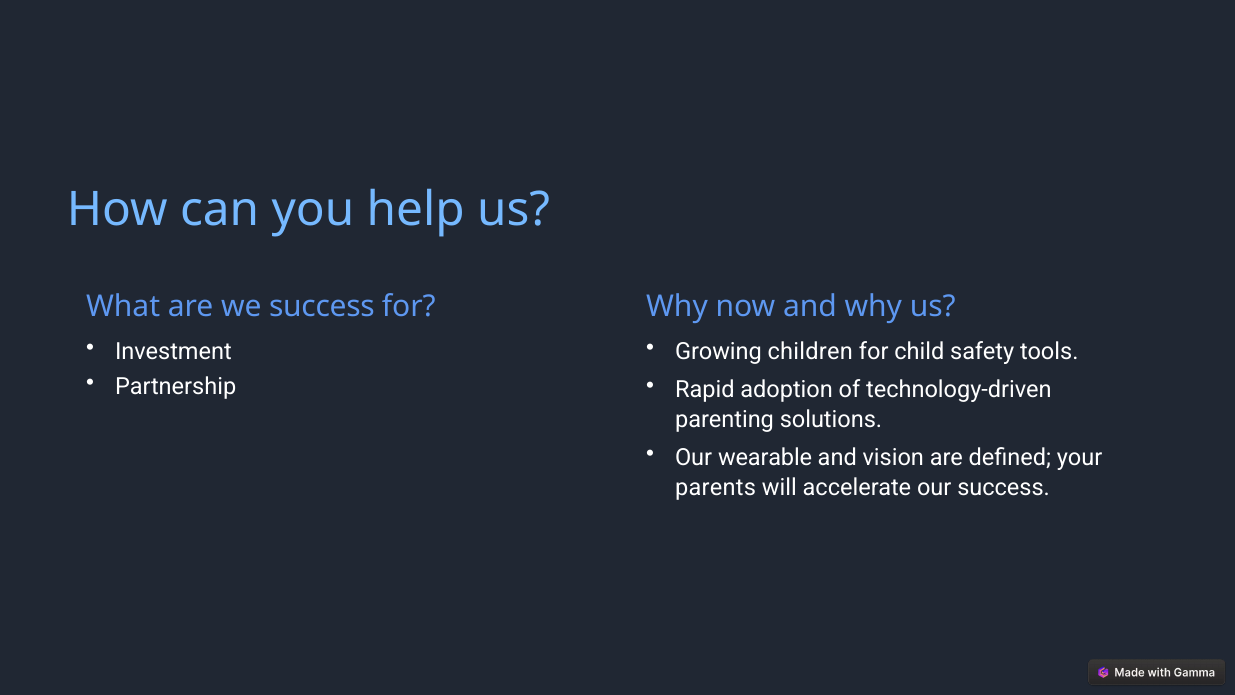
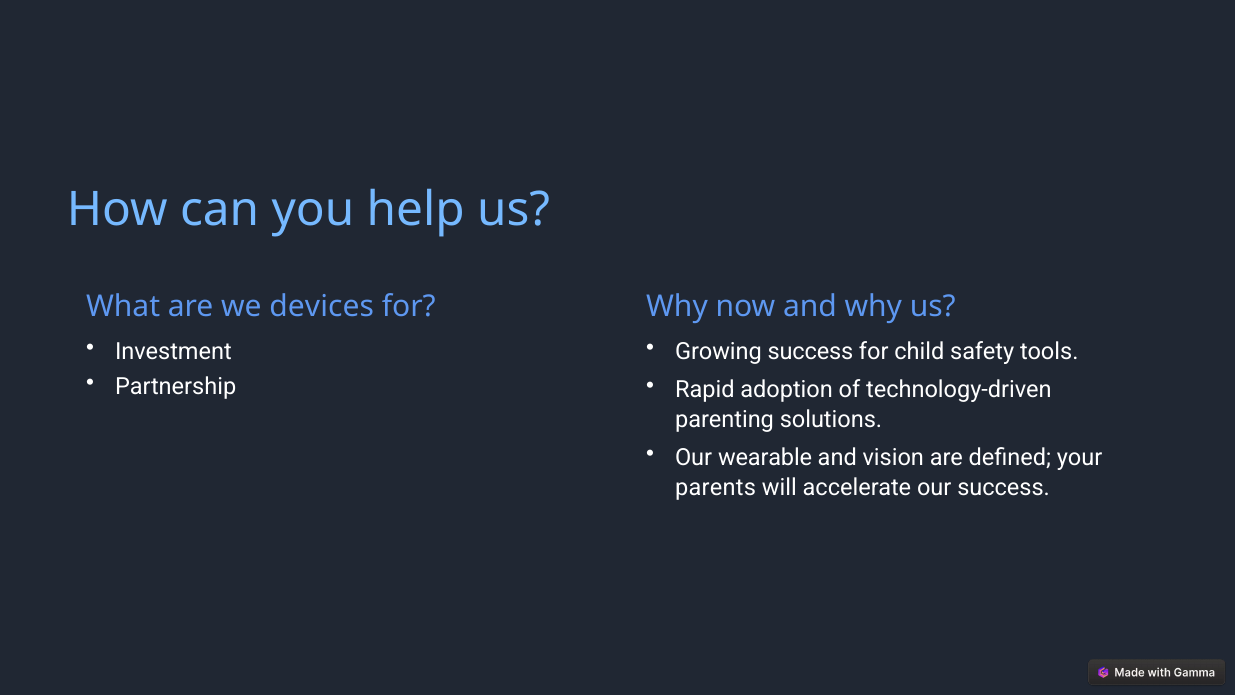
we success: success -> devices (322, 306)
Growing children: children -> success (810, 352)
